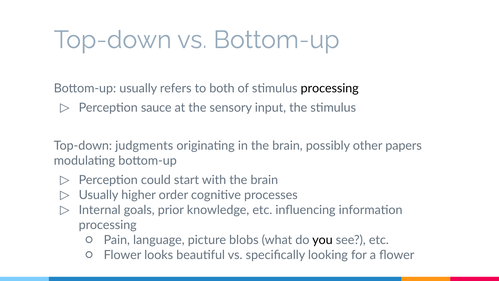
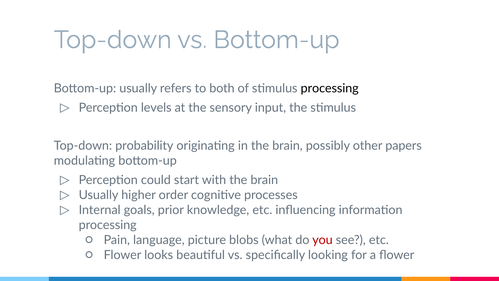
sauce: sauce -> levels (156, 107)
judgments: judgments -> probability (144, 146)
you colour: black -> red (322, 240)
